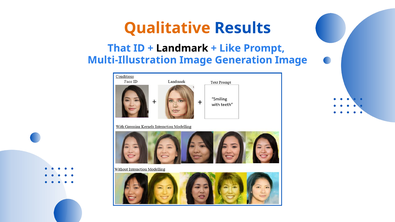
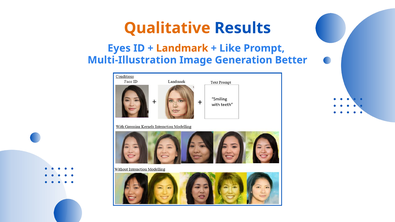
That: That -> Eyes (119, 48)
Landmark colour: black -> orange (182, 48)
Generation Image: Image -> Better (291, 60)
